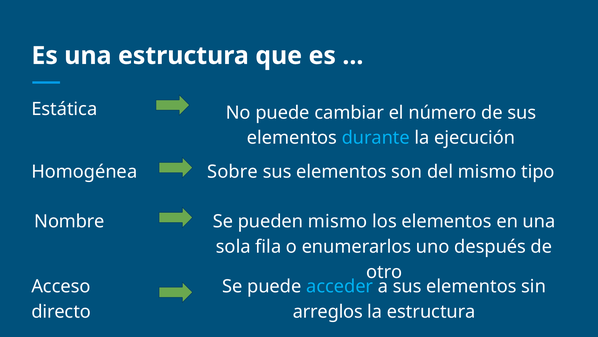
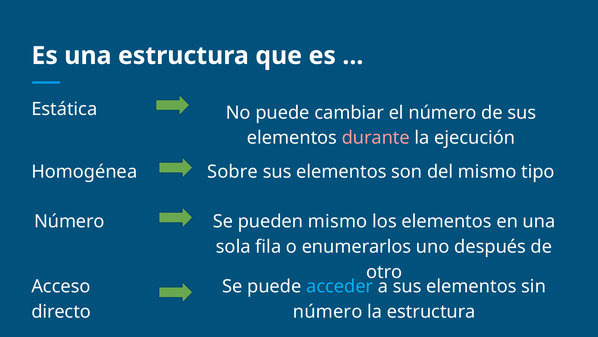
durante colour: light blue -> pink (376, 138)
Nombre: Nombre -> Número (69, 221)
arreglos: arreglos -> número (328, 311)
